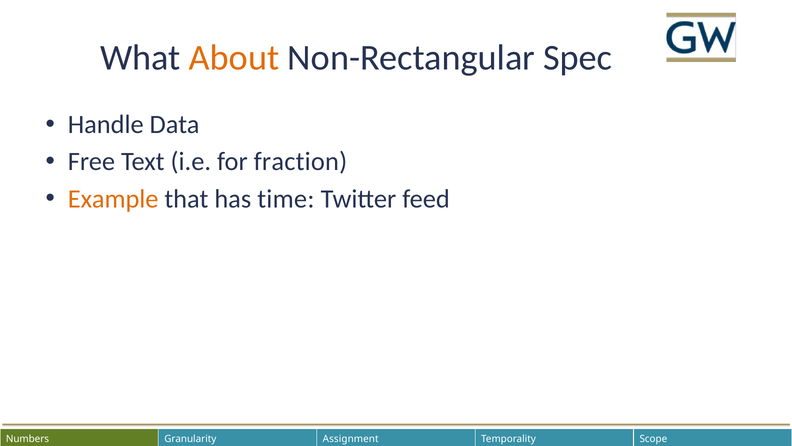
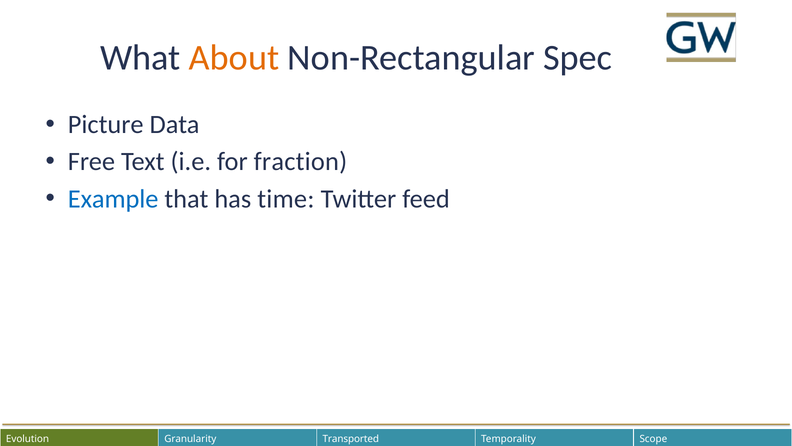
Handle: Handle -> Picture (106, 125)
Example colour: orange -> blue (113, 199)
Numbers: Numbers -> Evolution (27, 438)
Assignment: Assignment -> Transported (351, 438)
